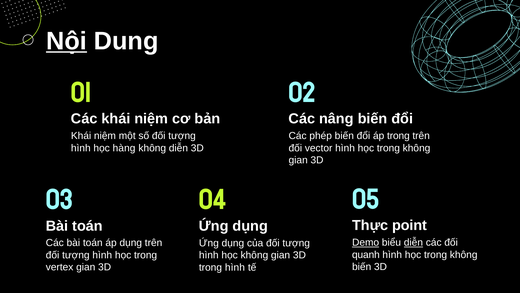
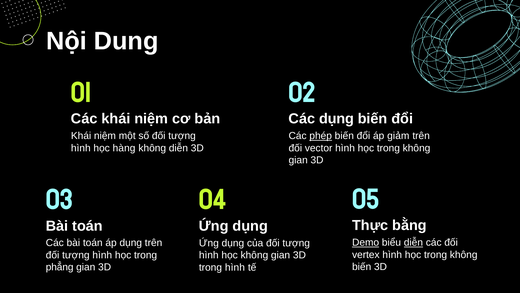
Nội underline: present -> none (66, 41)
Các nâng: nâng -> dụng (336, 119)
phép underline: none -> present (321, 136)
áp trong: trong -> giảm (398, 136)
point: point -> bằng (410, 225)
quanh: quanh -> vertex (366, 254)
vertex: vertex -> phẳng (60, 267)
